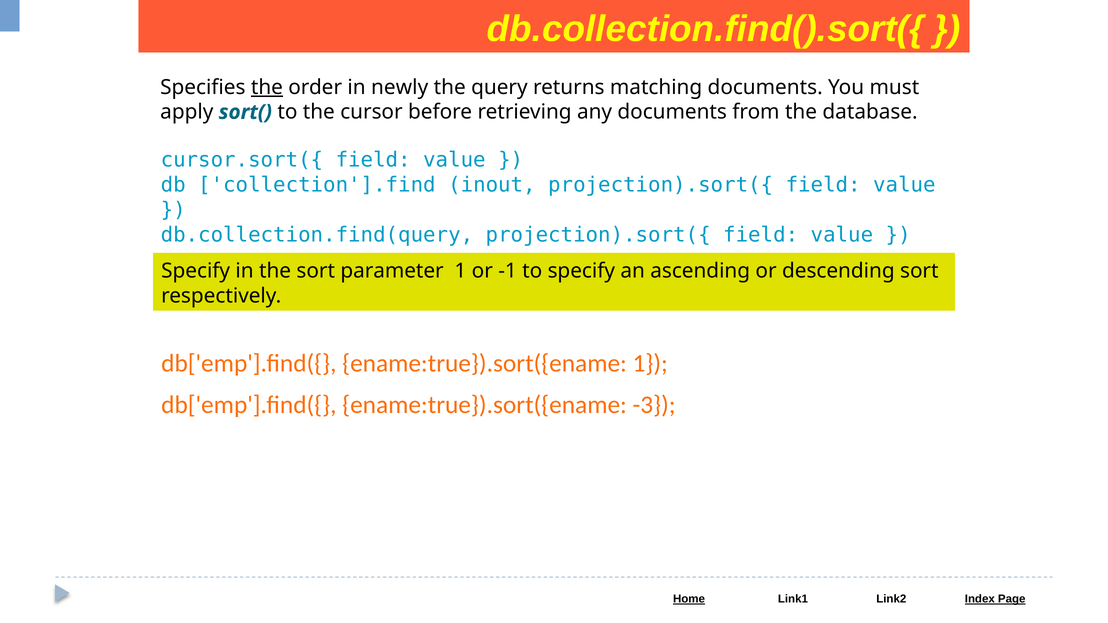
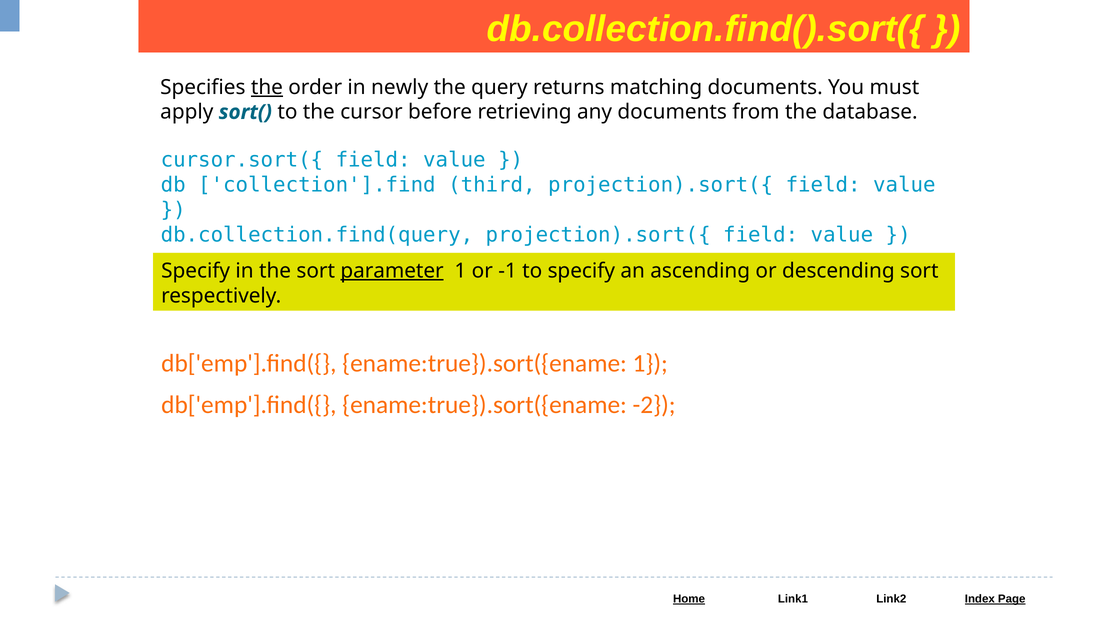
inout: inout -> third (492, 185)
parameter underline: none -> present (392, 271)
-3: -3 -> -2 (654, 405)
